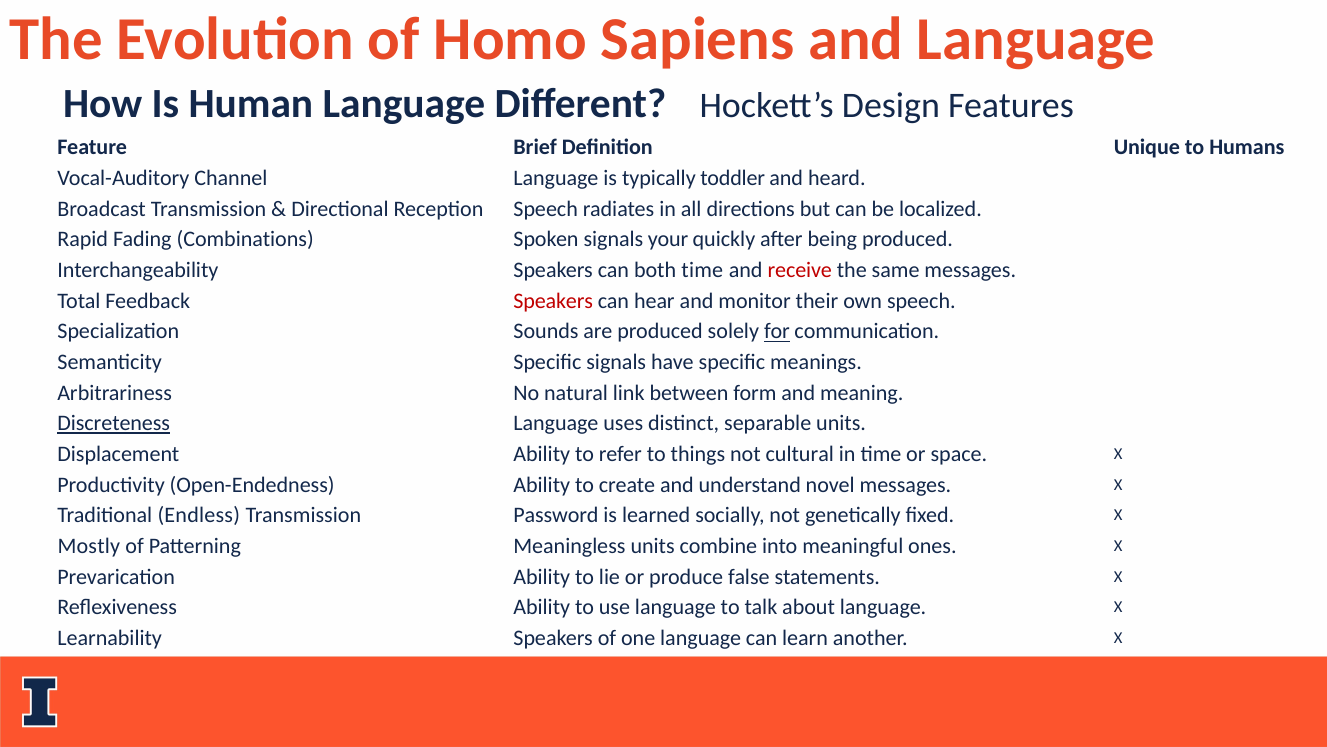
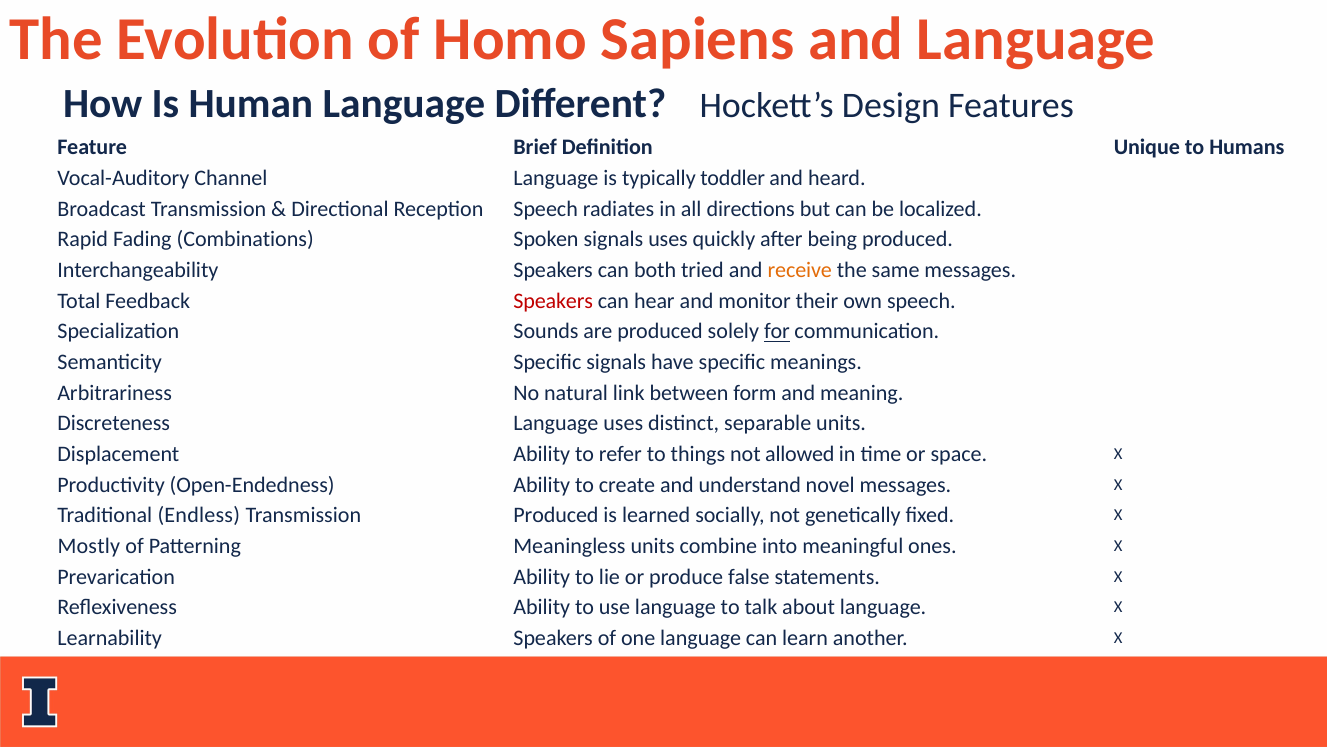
signals your: your -> uses (668, 239)
both time: time -> tried (702, 270)
receive colour: red -> orange (800, 270)
Discreteness underline: present -> none (114, 423)
cultural: cultural -> allowed (800, 454)
Transmission Password: Password -> Produced (556, 515)
